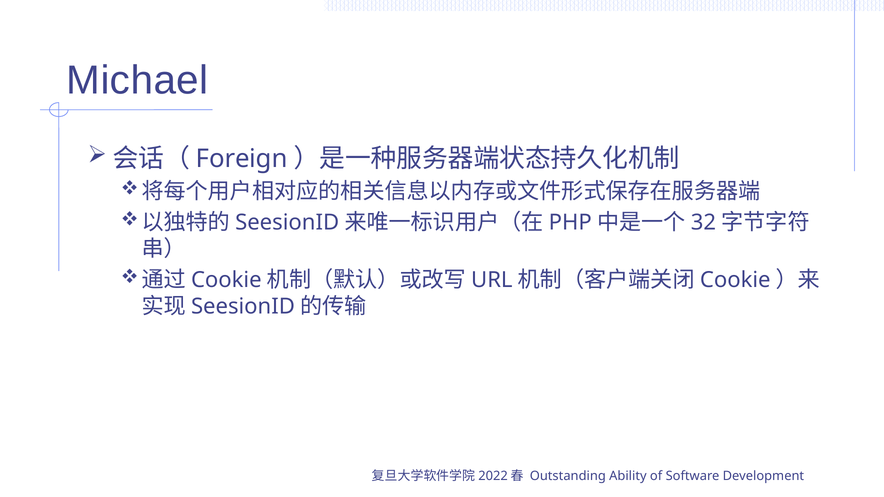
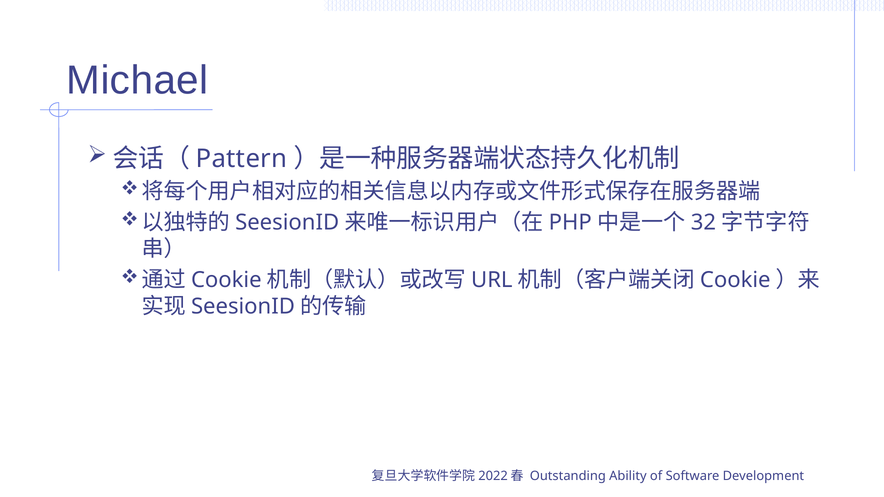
Foreign: Foreign -> Pattern (242, 159)
